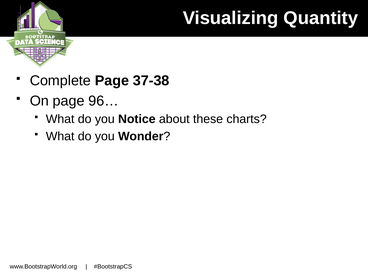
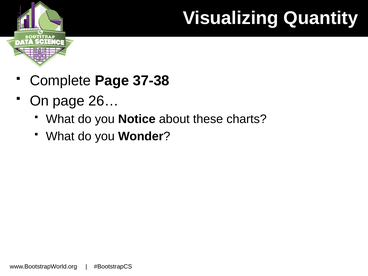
96…: 96… -> 26… (104, 101)
